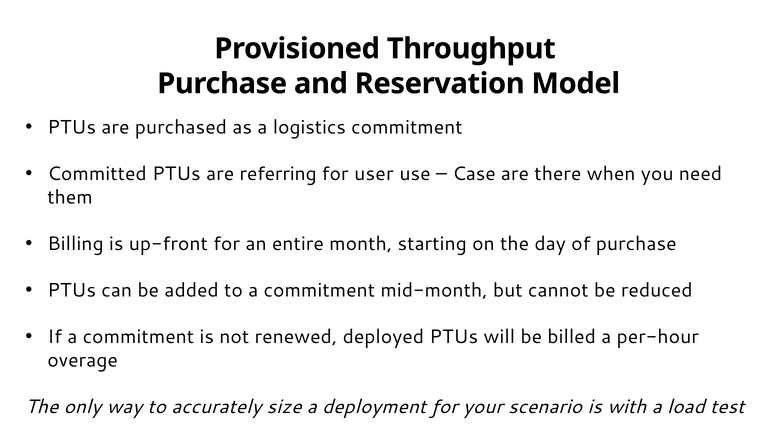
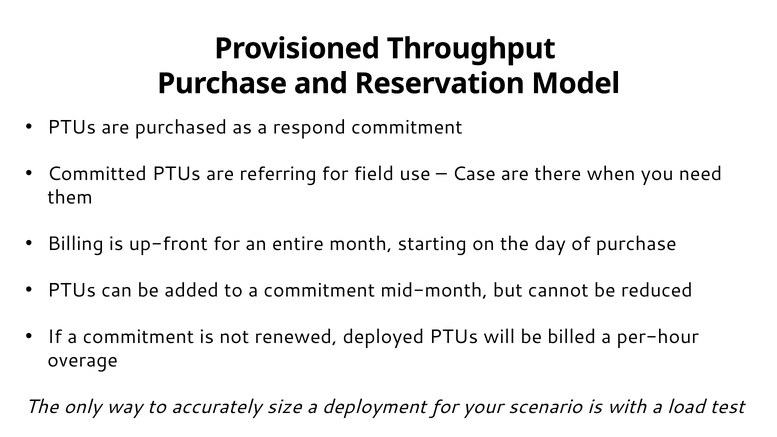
logistics: logistics -> respond (309, 127)
user: user -> field (374, 174)
